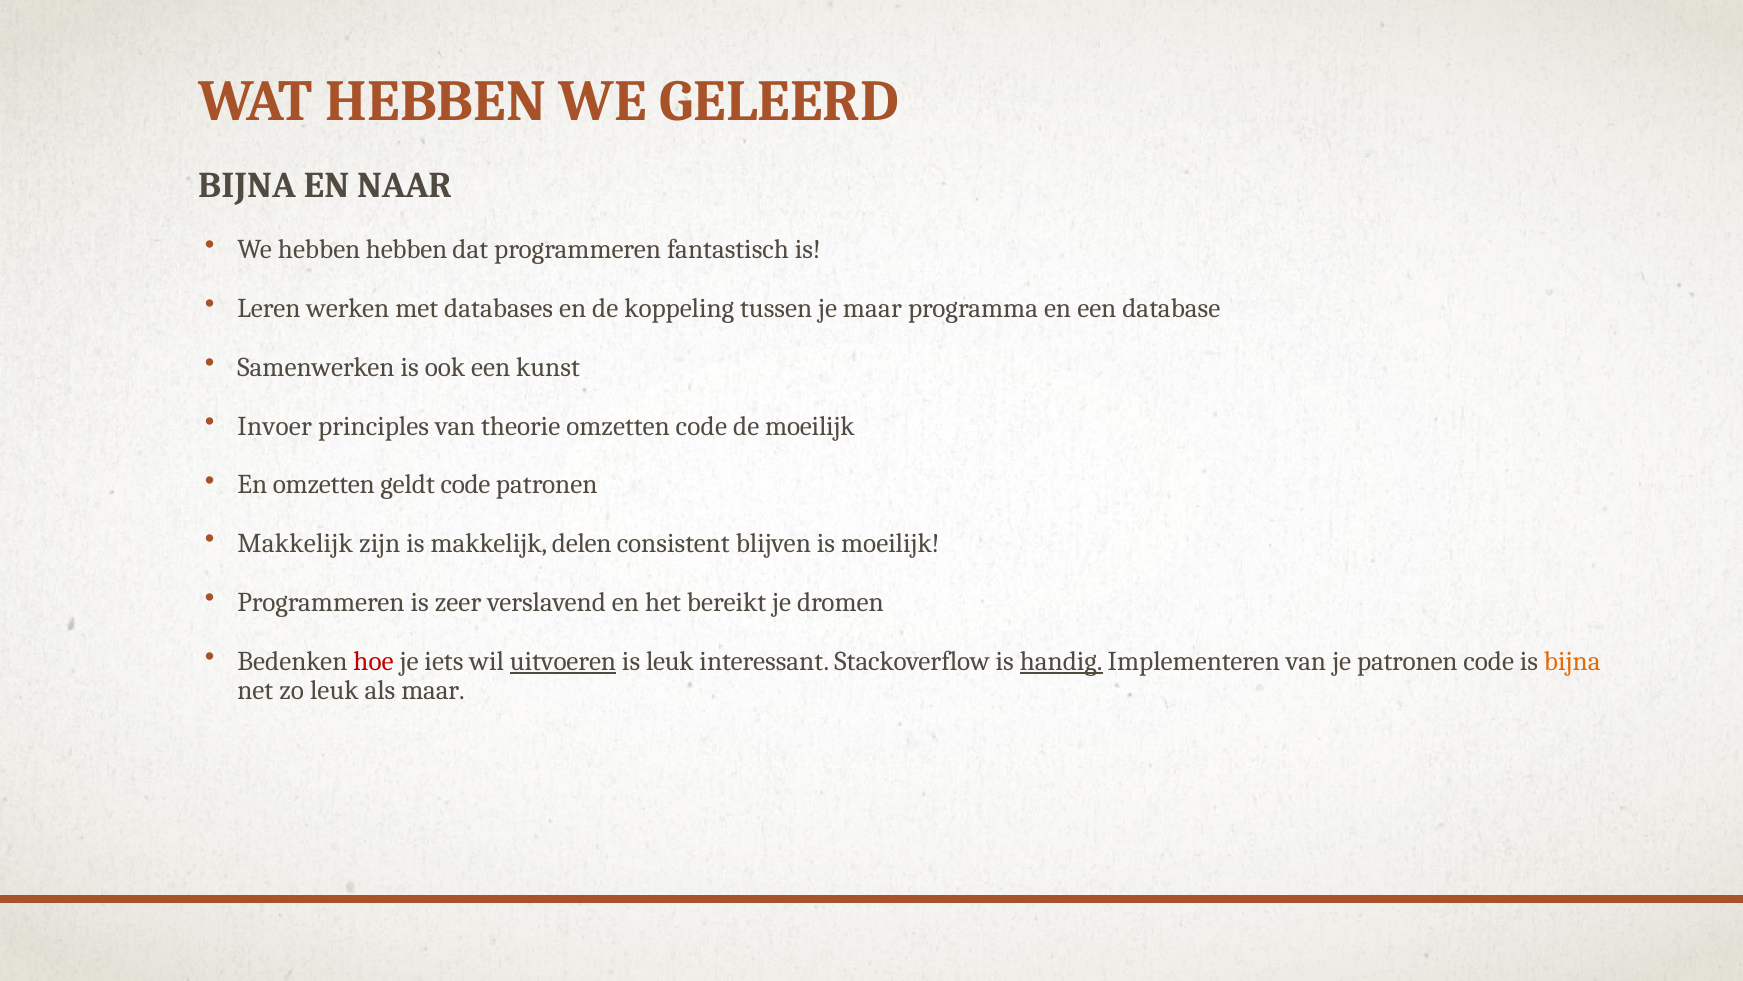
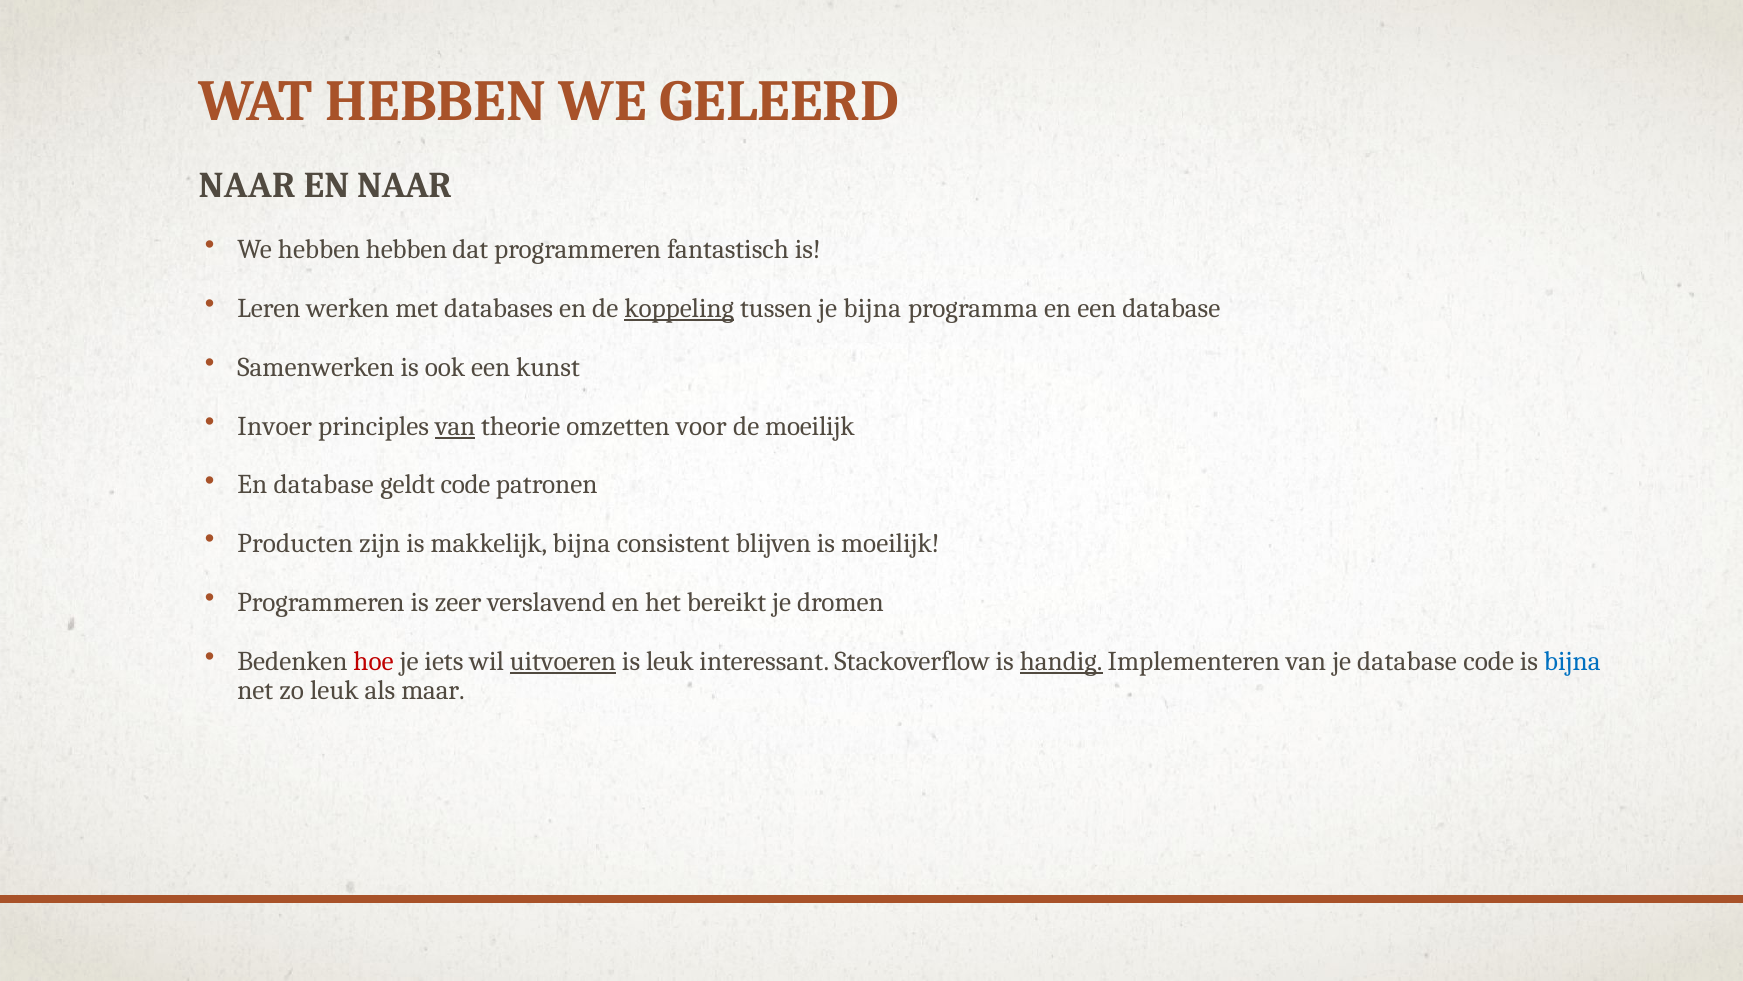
BIJNA: BIJNA -> NAAR (247, 185)
koppeling underline: none -> present (679, 308)
je maar: maar -> bijna (872, 308)
van underline: none -> present (455, 426)
omzetten code: code -> voor (701, 426)
En omzetten: omzetten -> database (324, 485)
Makkelijk: Makkelijk -> Producten (295, 544)
makkelijk delen: delen -> bijna (581, 544)
je patronen: patronen -> database (1407, 661)
bijna colour: orange -> blue (1572, 661)
